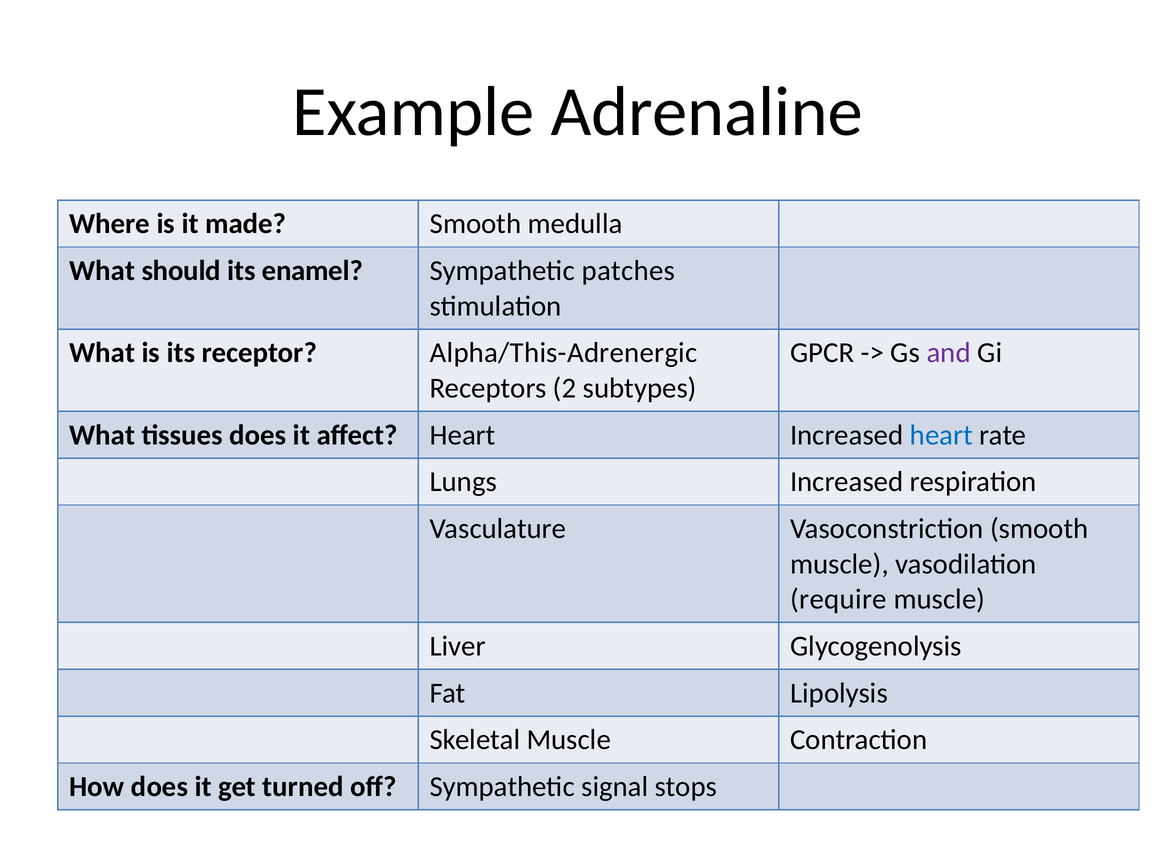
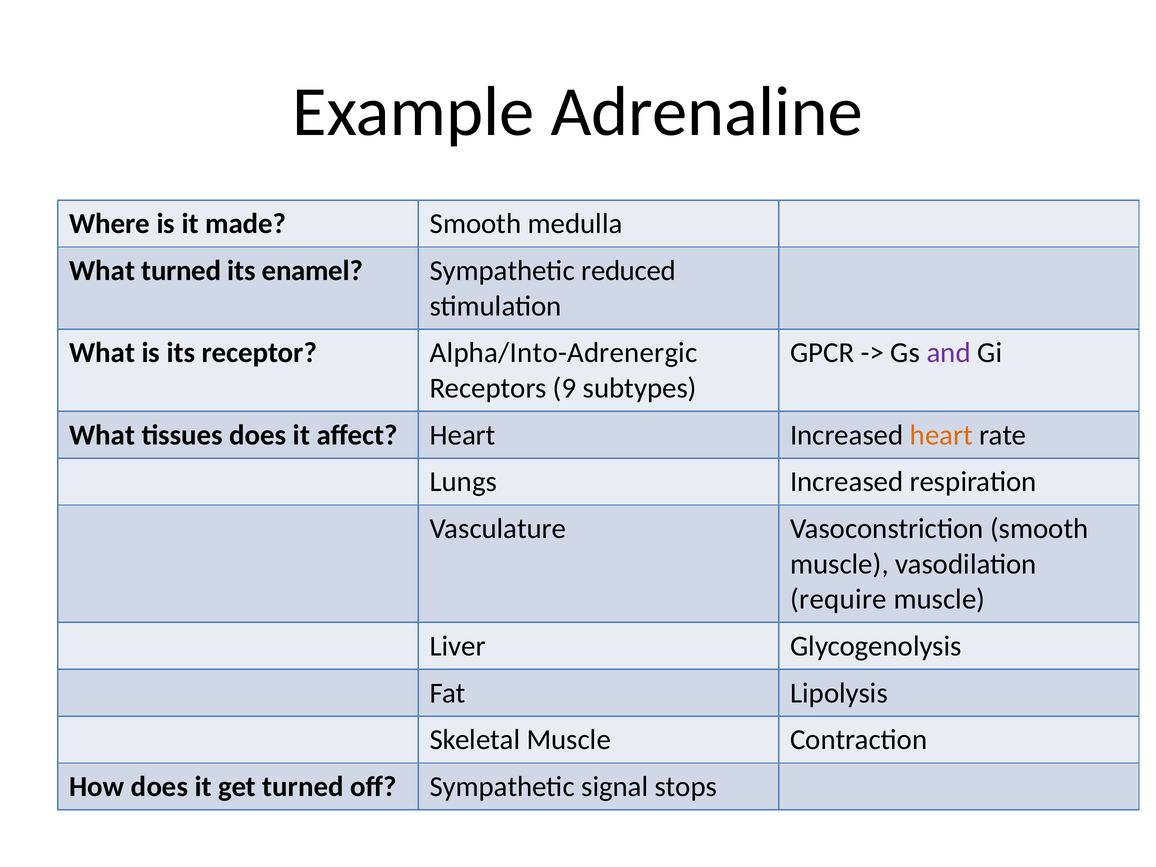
What should: should -> turned (181, 271)
patches: patches -> reduced (629, 271)
Alpha/This-Adrenergic: Alpha/This-Adrenergic -> Alpha/Into-Adrenergic (564, 353)
2: 2 -> 9 (565, 388)
heart colour: blue -> orange (941, 435)
